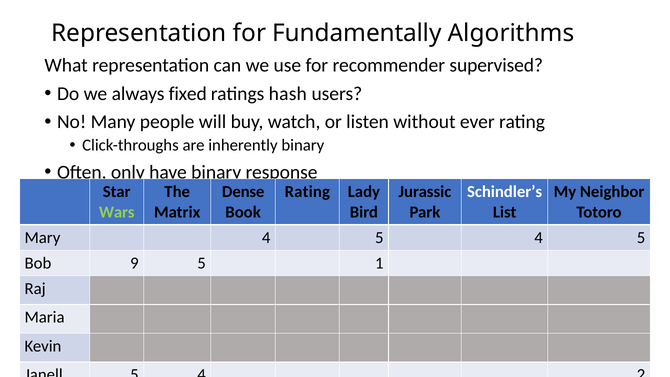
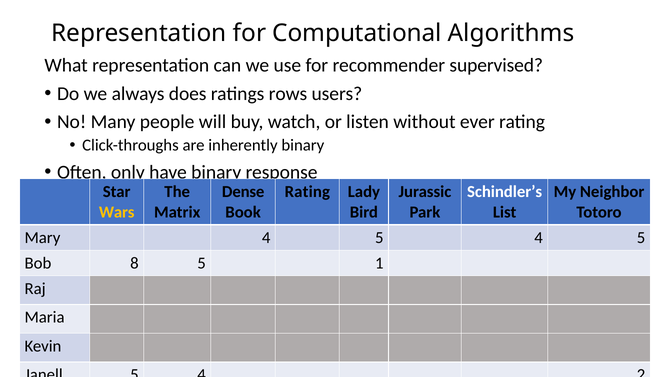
Fundamentally: Fundamentally -> Computational (357, 33)
fixed: fixed -> does (188, 94)
hash: hash -> rows (288, 94)
Wars colour: light green -> yellow (117, 212)
9: 9 -> 8 (134, 263)
